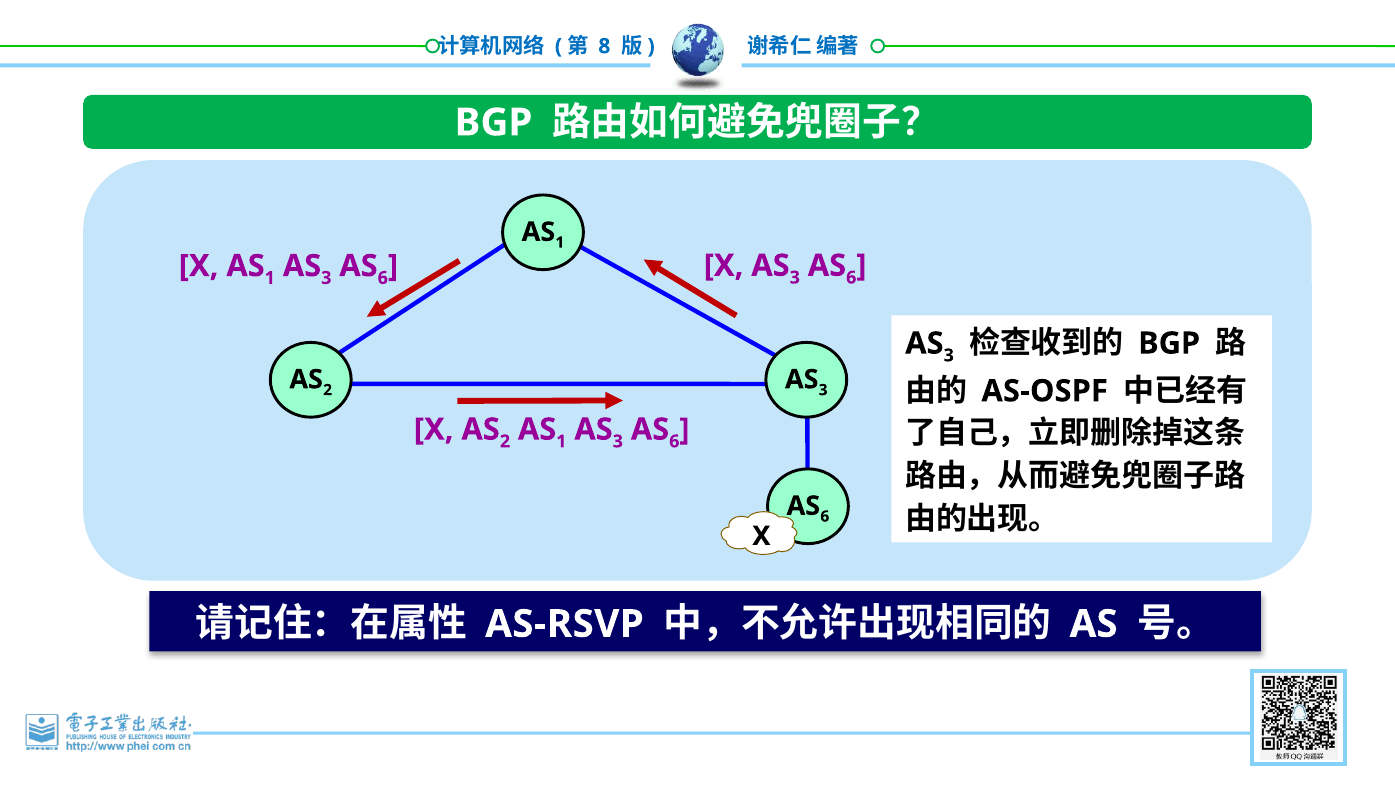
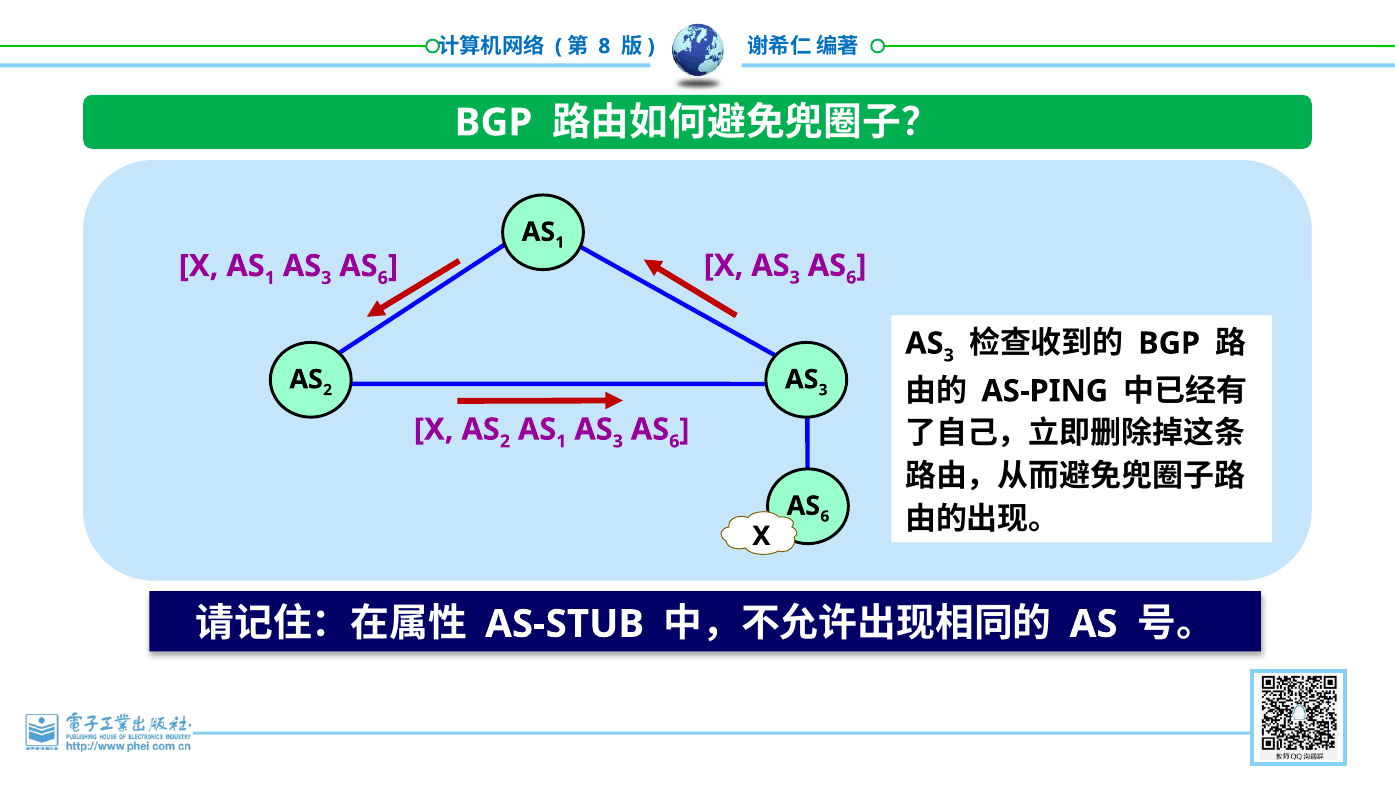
AS-OSPF: AS-OSPF -> AS-PING (1045, 391)
AS-RSVP: AS-RSVP -> AS-STUB (565, 624)
